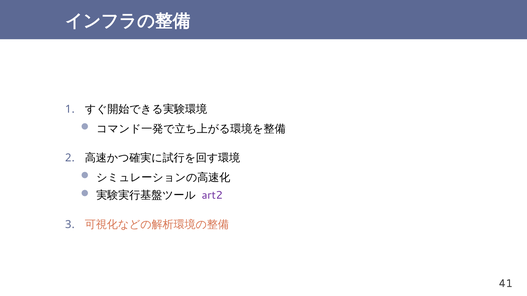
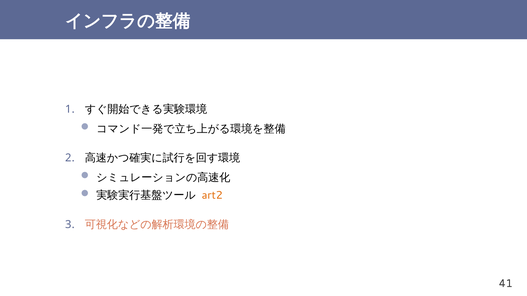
art2 colour: purple -> orange (212, 195)
